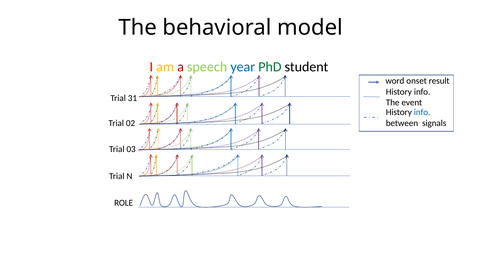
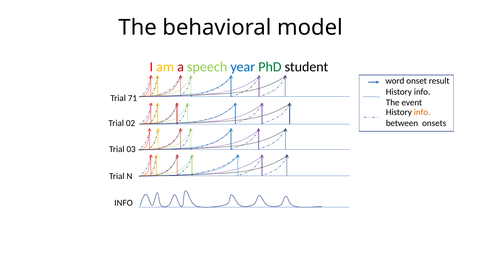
31: 31 -> 71 (132, 98)
info colour: blue -> orange (422, 113)
signals: signals -> onsets (434, 123)
ROLE: ROLE -> INFO (123, 203)
